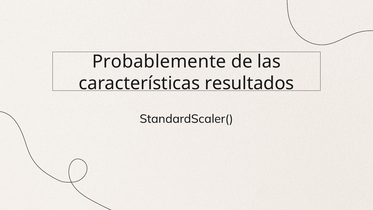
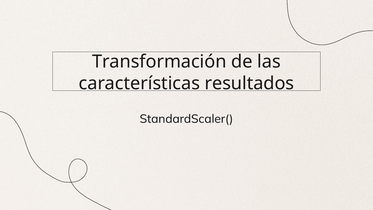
Probablemente: Probablemente -> Transformación (159, 62)
